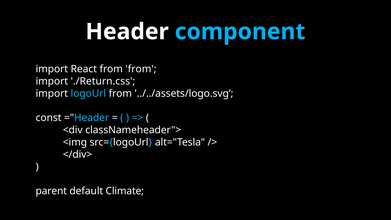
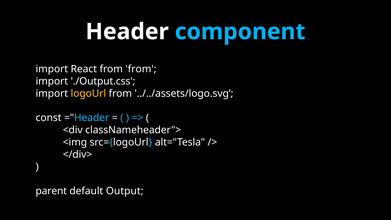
./Return.css: ./Return.css -> ./Output.css (103, 81)
logoUrl colour: light blue -> yellow (88, 94)
Climate: Climate -> Output (125, 191)
